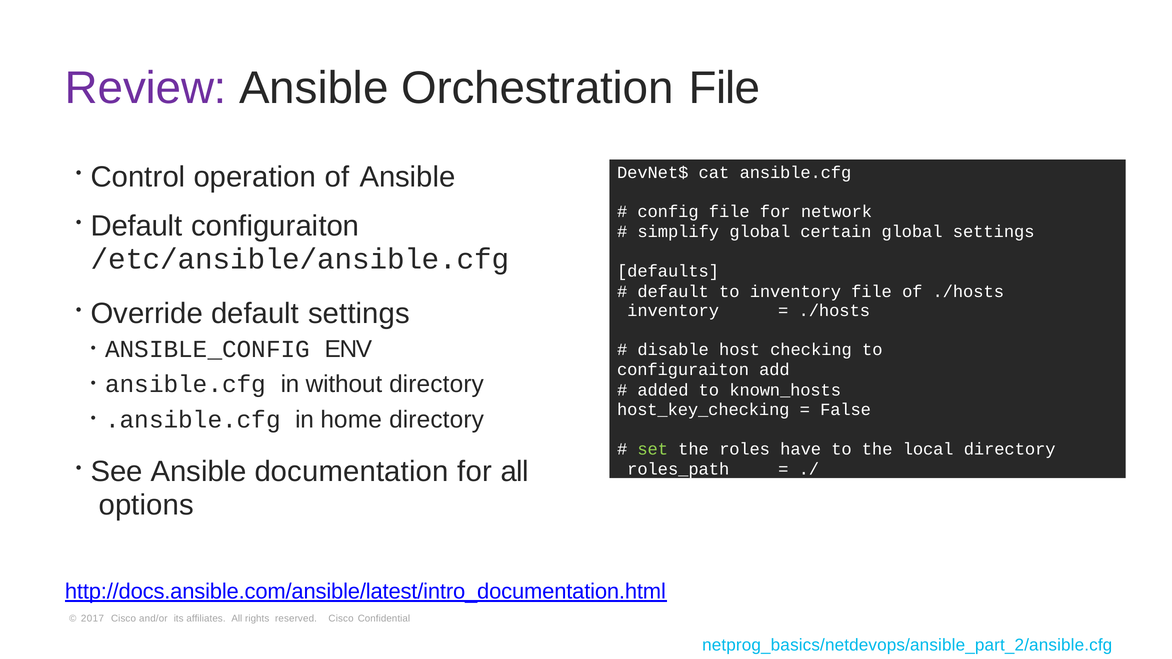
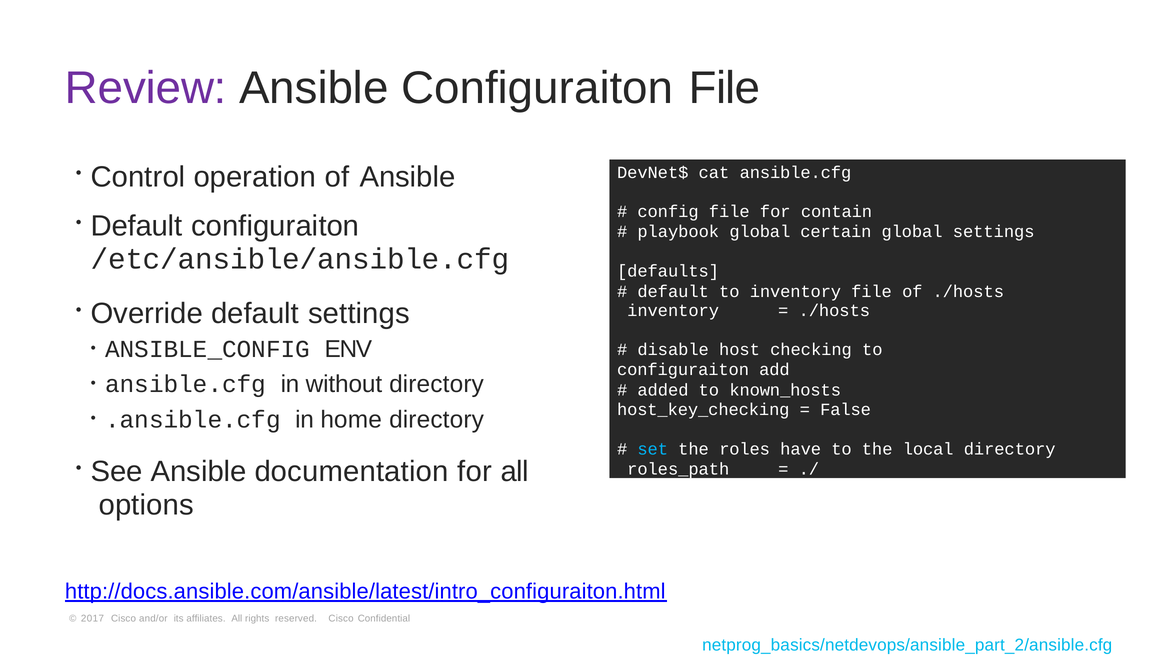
Ansible Orchestration: Orchestration -> Configuraiton (537, 88)
network: network -> contain (837, 212)
simplify: simplify -> playbook (678, 232)
set colour: light green -> light blue (653, 449)
http://docs.ansible.com/ansible/latest/intro_documentation.html: http://docs.ansible.com/ansible/latest/intro_documentation.html -> http://docs.ansible.com/ansible/latest/intro_configuraiton.html (365, 592)
